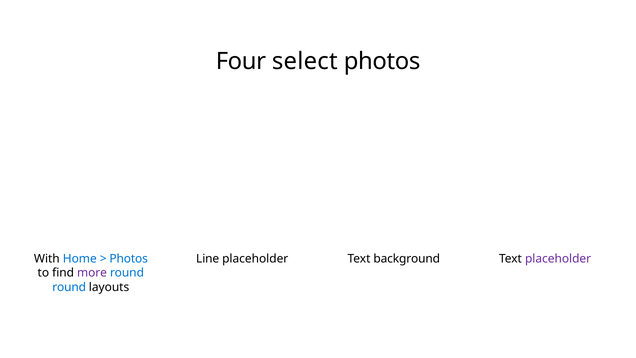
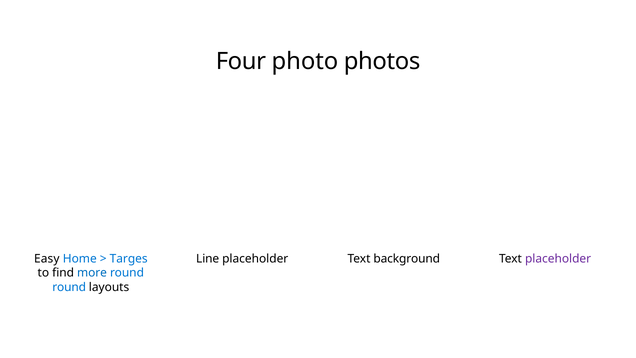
select: select -> photo (305, 61)
With: With -> Easy (47, 258)
Photos: Photos -> Targes (129, 258)
more colour: purple -> blue (92, 273)
